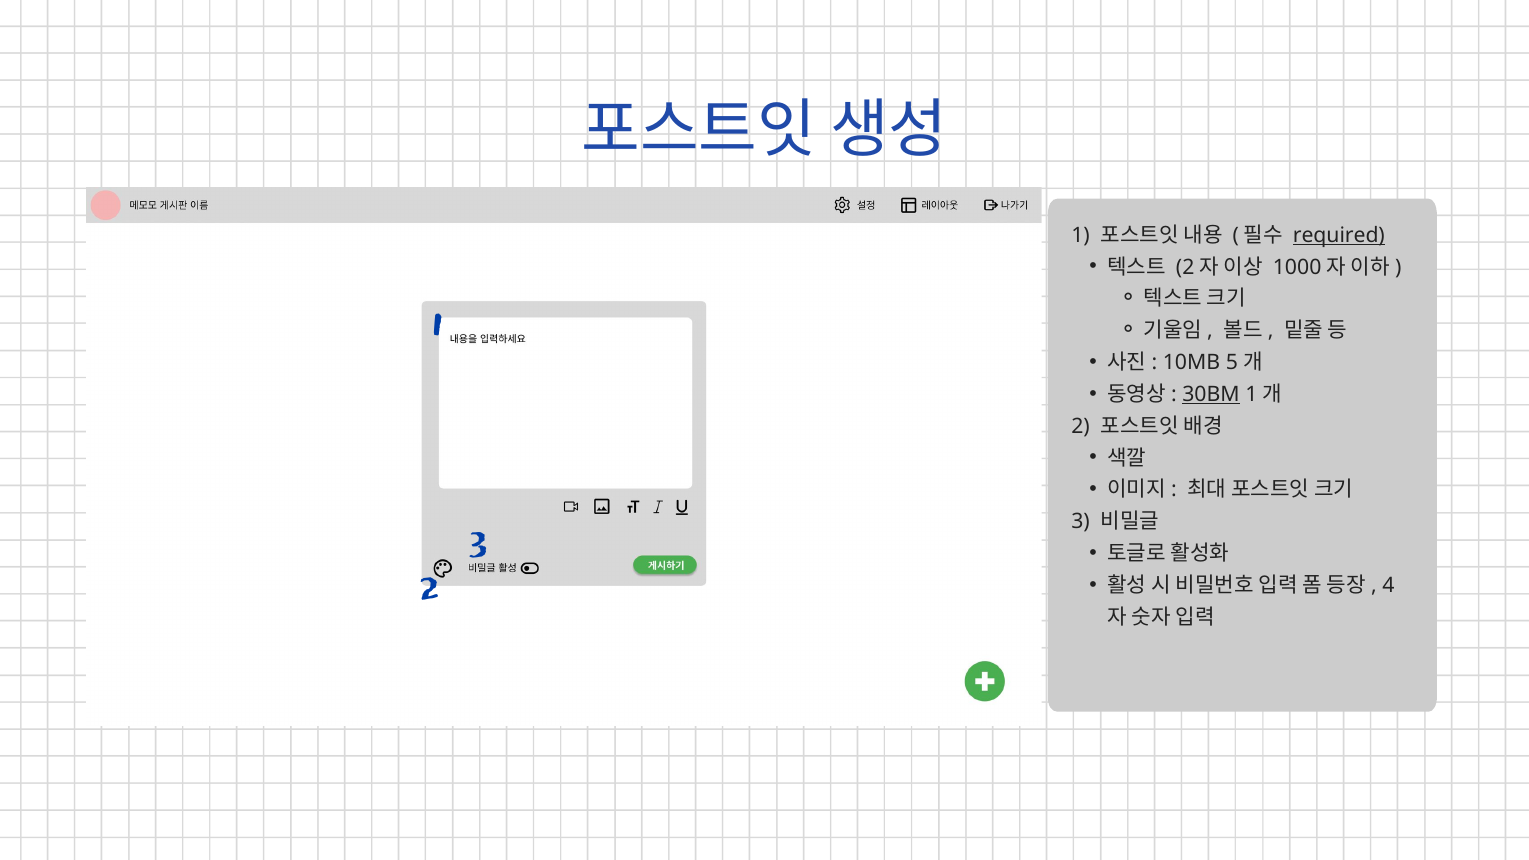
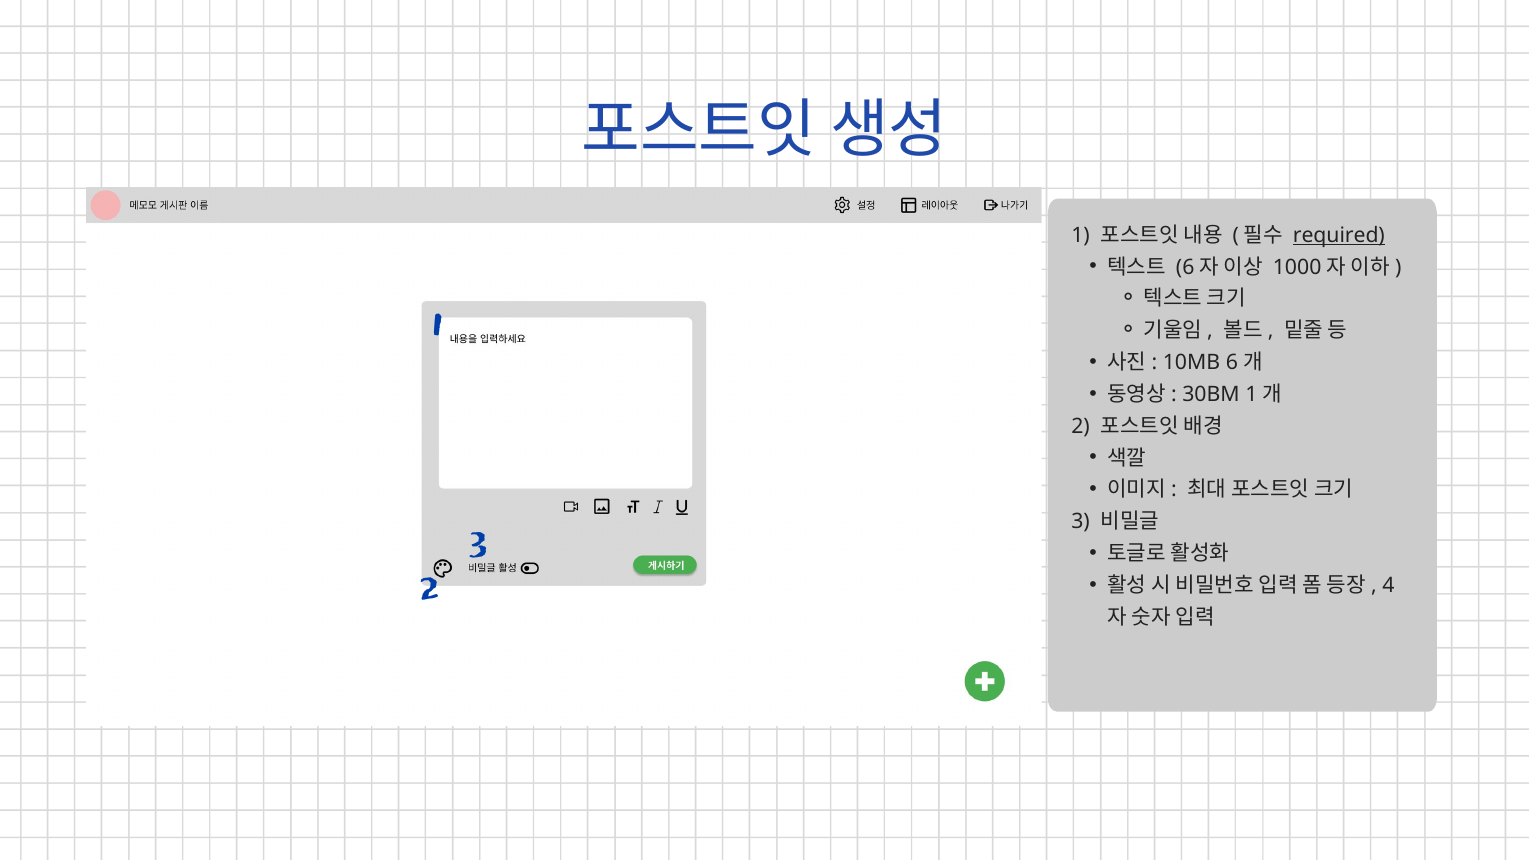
2: 2 -> 6 (1185, 267)
10MB 5: 5 -> 6 (1232, 363)
30BM underline: present -> none (1211, 394)
